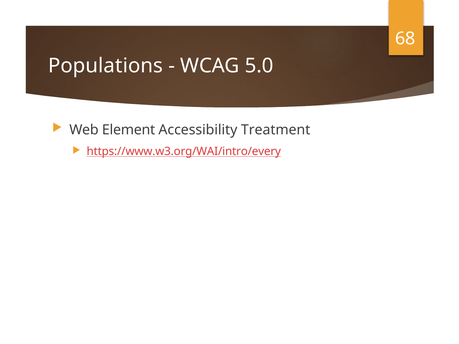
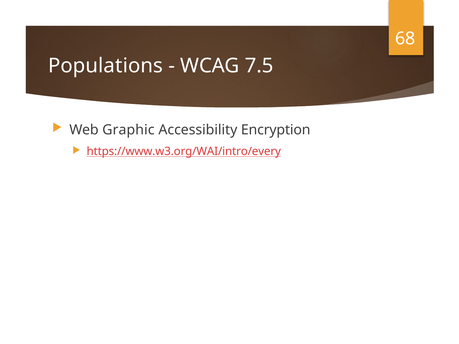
5.0: 5.0 -> 7.5 (259, 66)
Element: Element -> Graphic (128, 130)
Treatment: Treatment -> Encryption (276, 130)
